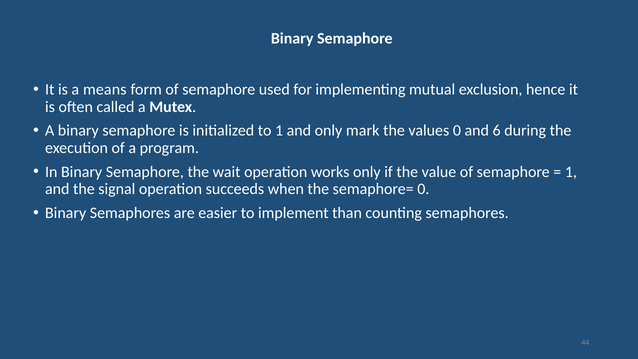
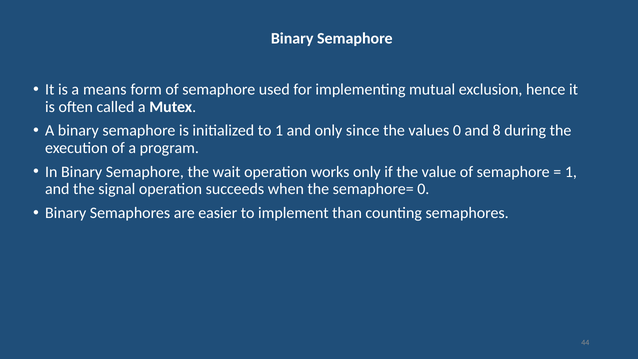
mark: mark -> since (363, 131)
6: 6 -> 8 (497, 131)
